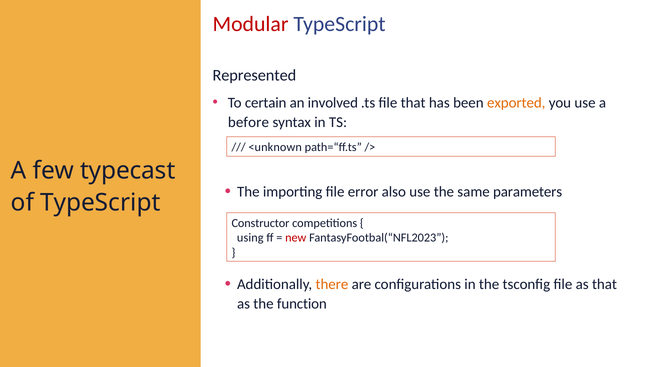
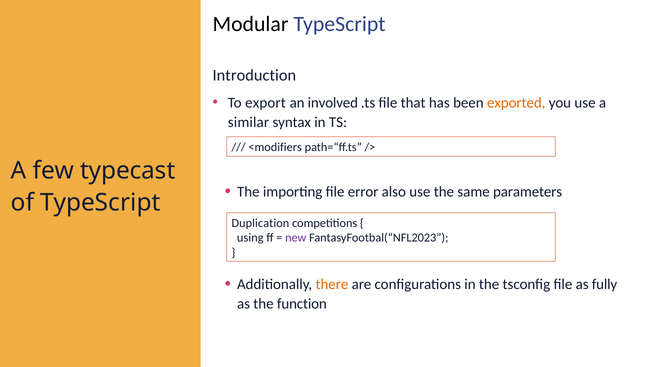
Modular colour: red -> black (251, 24)
Represented: Represented -> Introduction (254, 76)
certain: certain -> export (266, 103)
before: before -> similar (248, 123)
<unknown: <unknown -> <modifiers (275, 147)
Constructor: Constructor -> Duplication (260, 223)
new colour: red -> purple (296, 238)
as that: that -> fully (605, 285)
